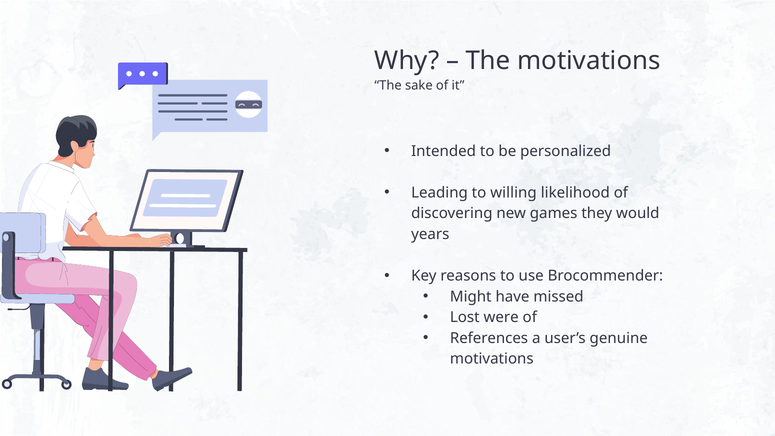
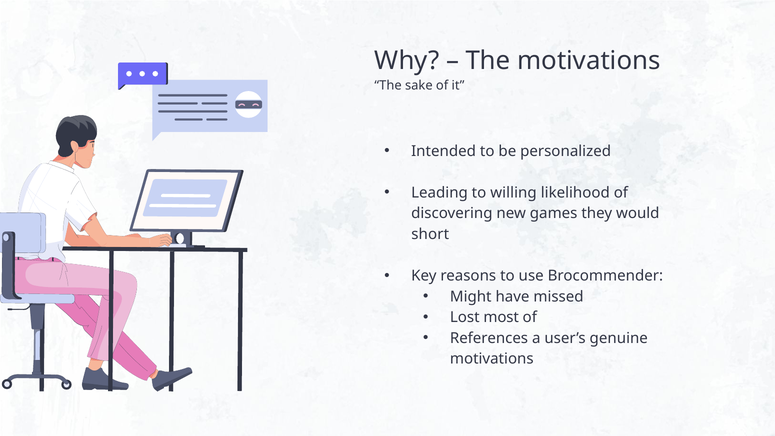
years: years -> short (430, 234)
were: were -> most (501, 317)
